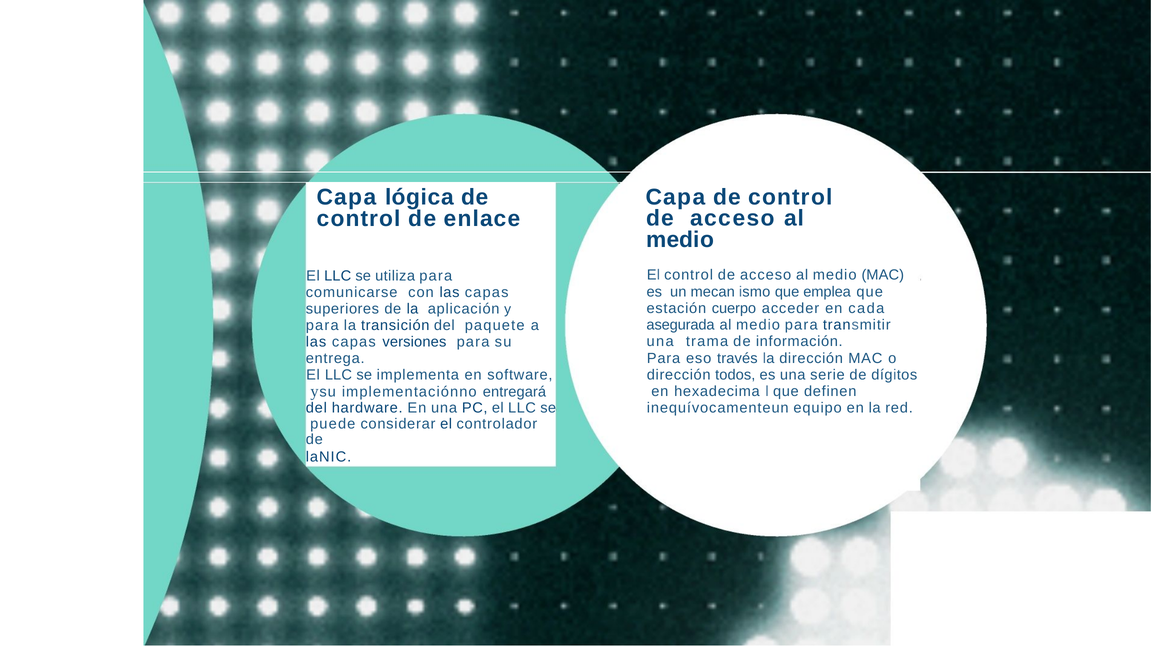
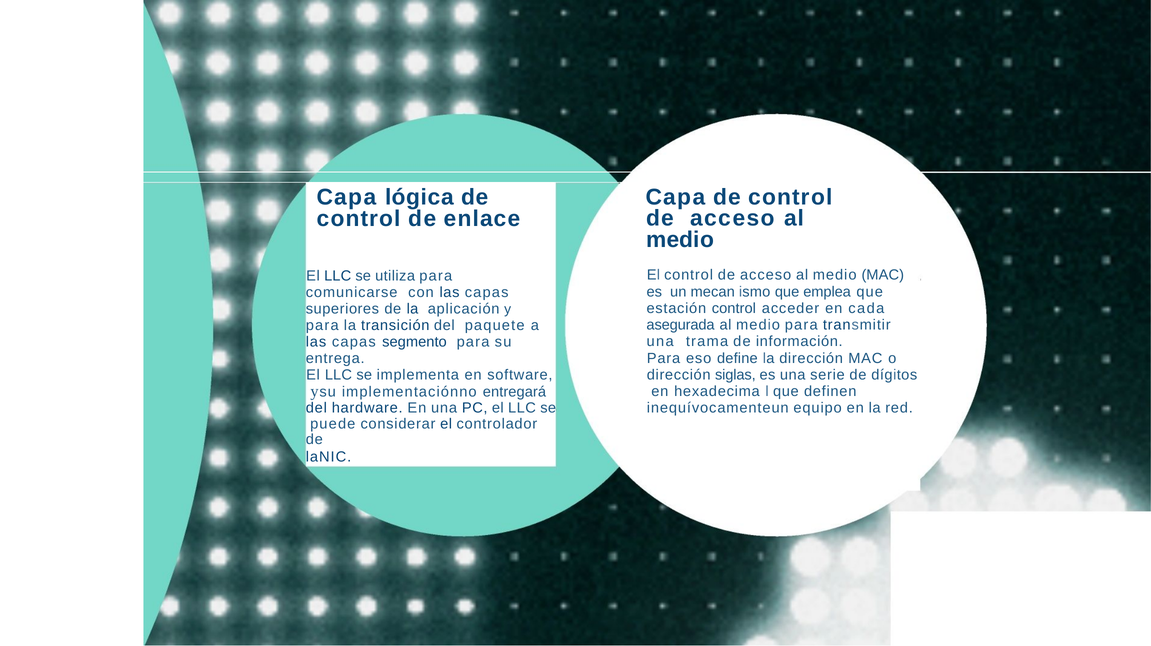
estación cuerpo: cuerpo -> control (734, 308)
versiones: versiones -> segmento (414, 342)
través: través -> define (737, 359)
todos: todos -> siglas (735, 375)
